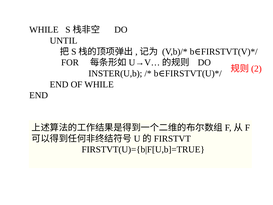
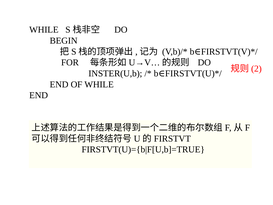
UNTIL: UNTIL -> BEGIN (64, 41)
